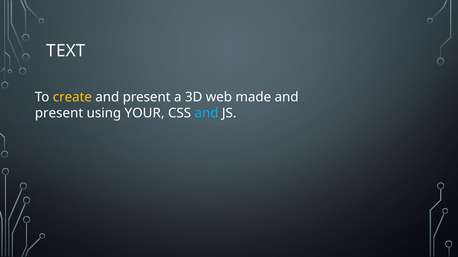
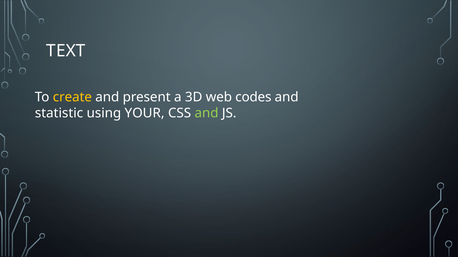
made: made -> codes (253, 97)
present: present -> statistic (59, 114)
and colour: light blue -> light green (207, 114)
